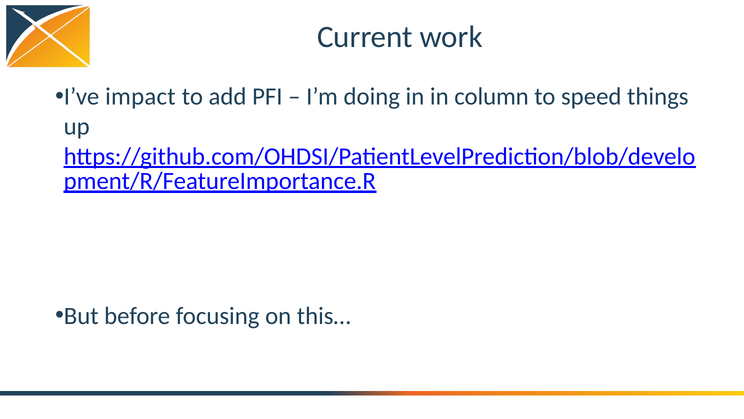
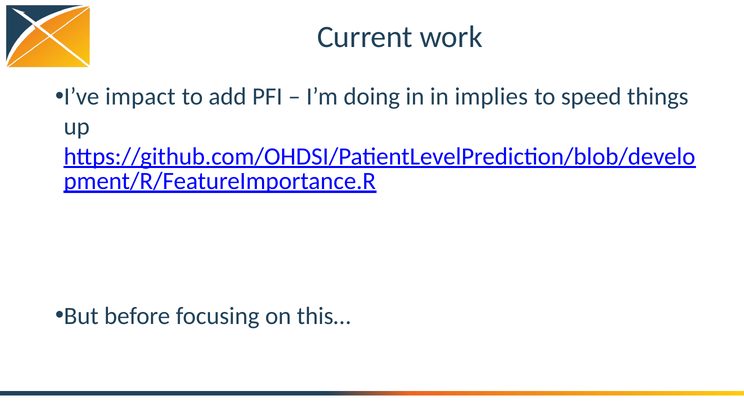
column: column -> implies (491, 97)
